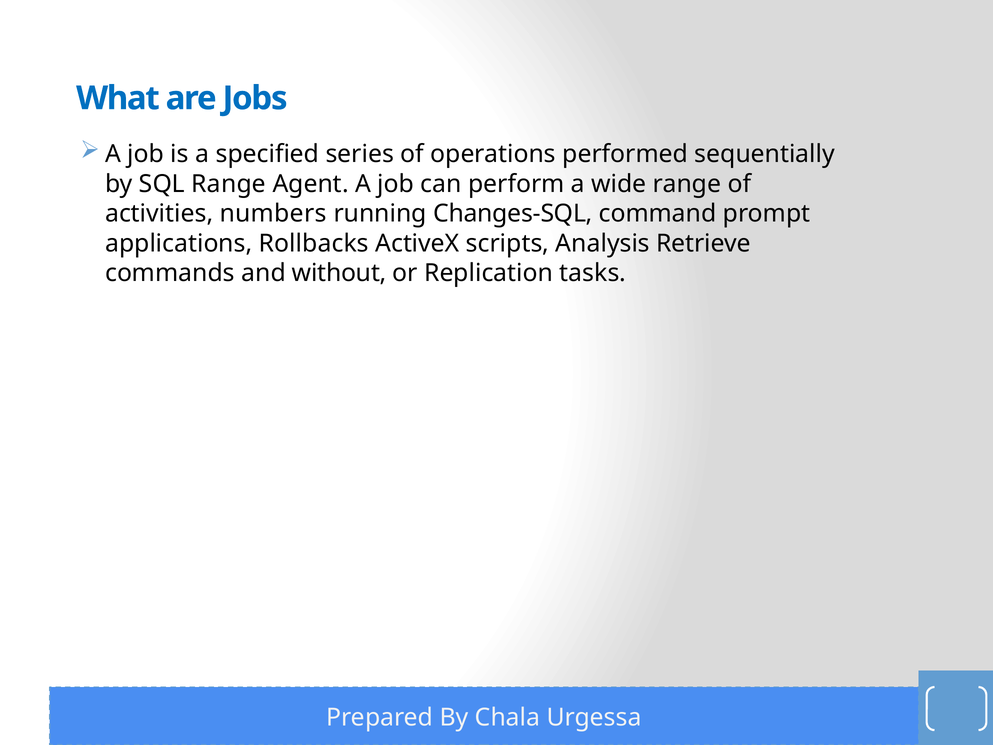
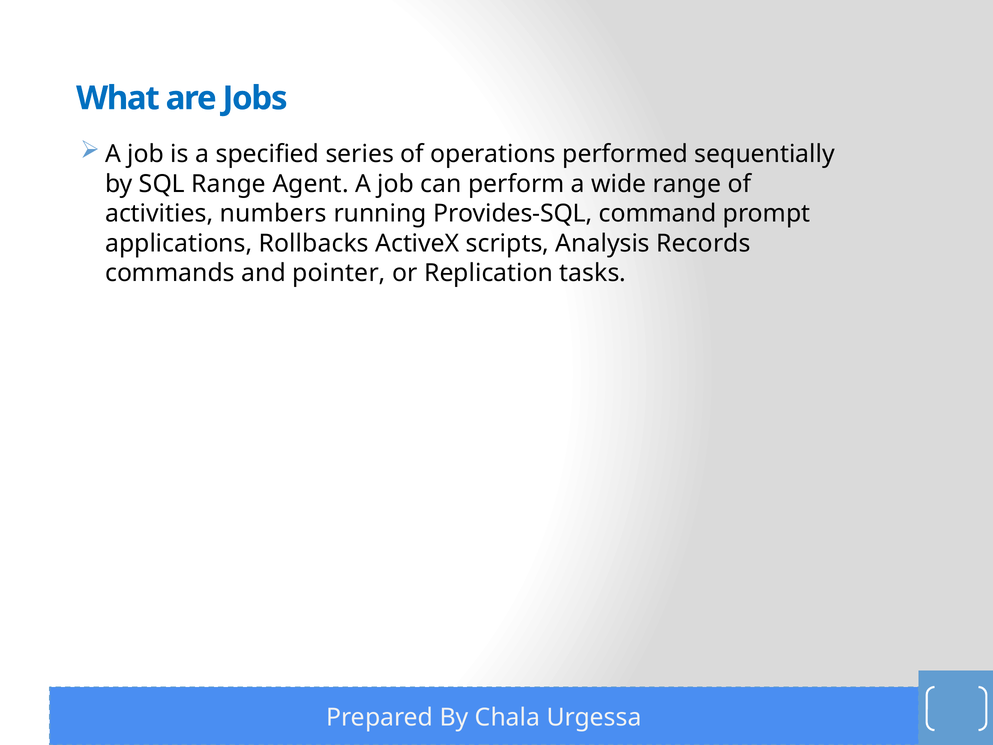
Changes-SQL: Changes-SQL -> Provides-SQL (513, 214)
Retrieve: Retrieve -> Records (703, 243)
without: without -> pointer (339, 273)
